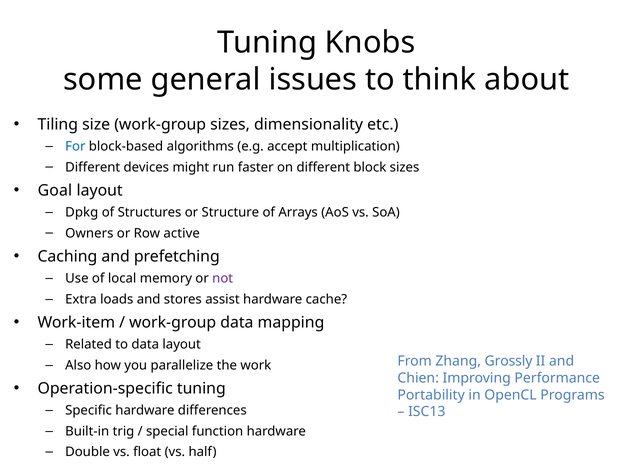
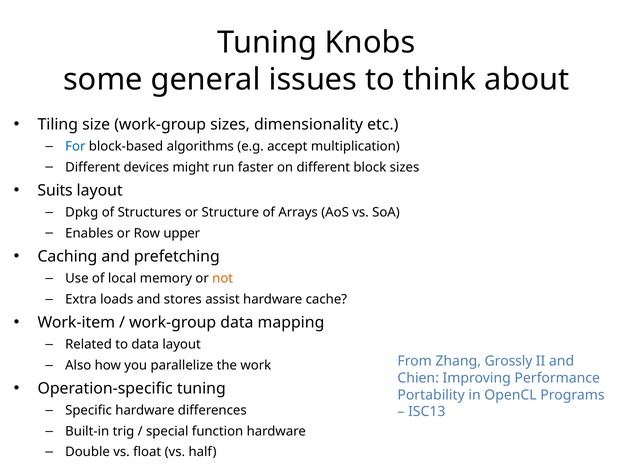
Goal: Goal -> Suits (55, 191)
Owners: Owners -> Enables (89, 234)
active: active -> upper (182, 234)
not colour: purple -> orange (223, 279)
